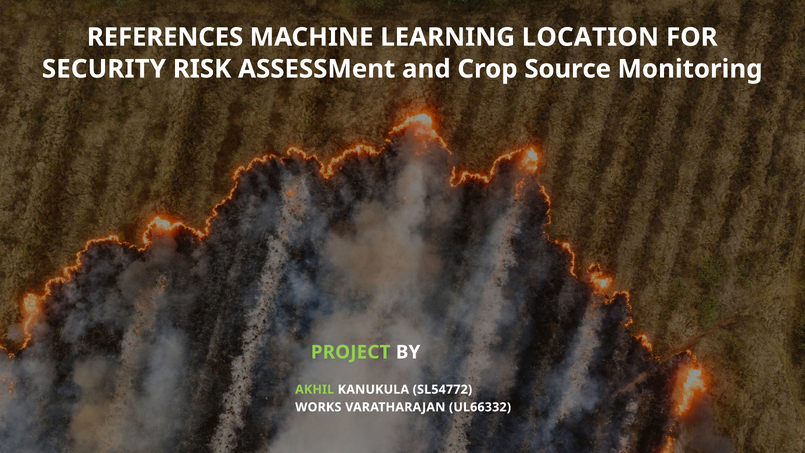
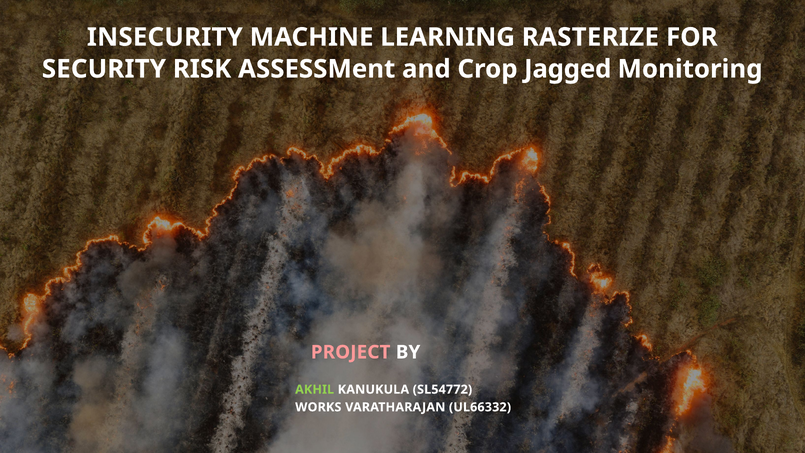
REFERENCES: REFERENCES -> INSECURITY (165, 37)
LOCATION: LOCATION -> RASTERIZE (590, 37)
Source: Source -> Jagged (568, 69)
PROJECT colour: light green -> pink (351, 352)
